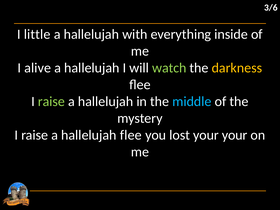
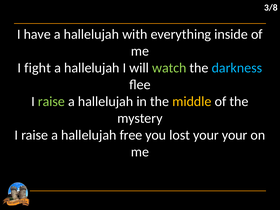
3/6: 3/6 -> 3/8 (271, 8)
little: little -> have (37, 34)
alive: alive -> fight (38, 68)
darkness colour: yellow -> light blue (237, 68)
middle colour: light blue -> yellow (192, 101)
hallelujah flee: flee -> free (131, 135)
